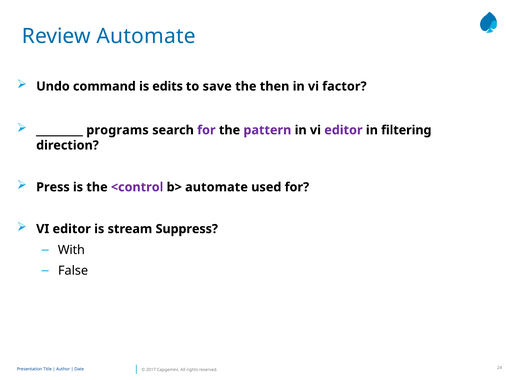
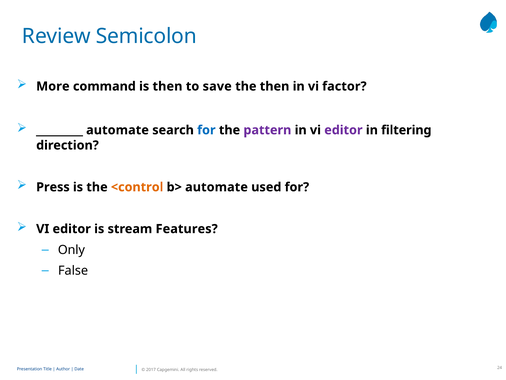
Review Automate: Automate -> Semicolon (146, 36)
Undo: Undo -> More (53, 86)
is edits: edits -> then (167, 86)
programs: programs -> automate (117, 130)
for colour: purple -> blue (206, 130)
<control colour: purple -> orange (137, 187)
Suppress: Suppress -> Features (187, 229)
With: With -> Only (71, 250)
